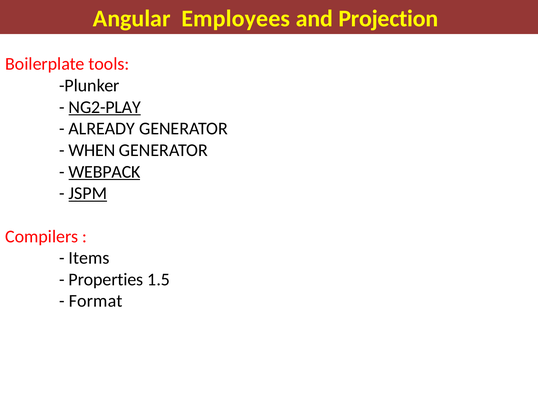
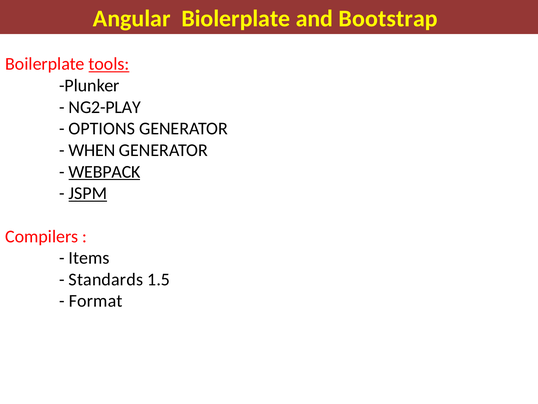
Employees: Employees -> Biolerplate (236, 19)
Projection: Projection -> Bootstrap (388, 19)
tools underline: none -> present (109, 64)
NG2-PLAY underline: present -> none (105, 107)
ALREADY: ALREADY -> OPTIONS (102, 129)
Properties: Properties -> Standards (106, 279)
